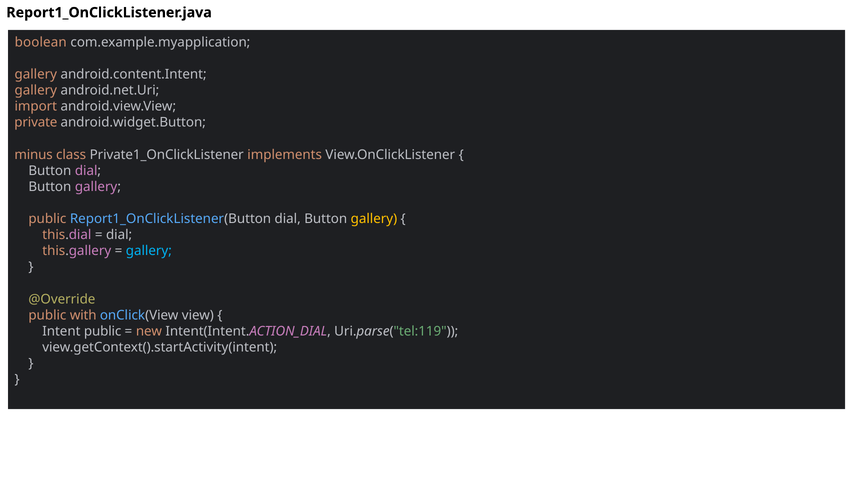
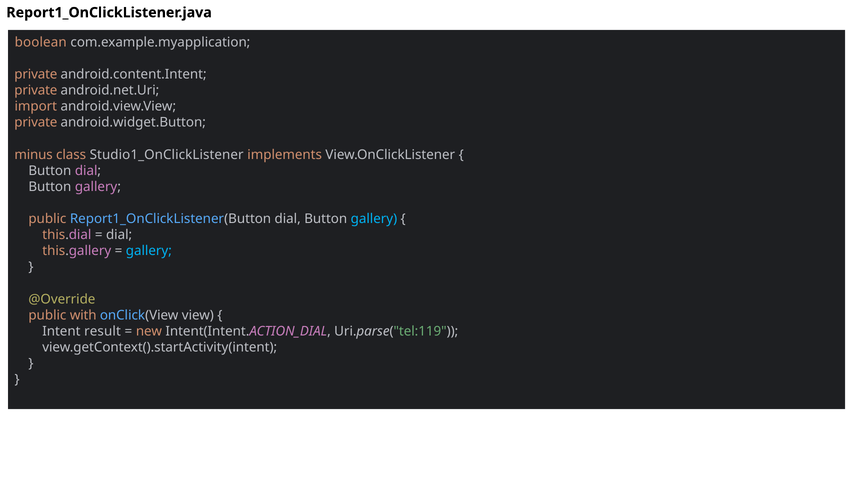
gallery: gallery -> private (36, 74)
gallery: gallery -> private (36, 90)
Private1_OnClickListener: Private1_OnClickListener -> Studio1_OnClickListener (167, 154)
gallery colour: yellow -> light blue (374, 219)
Intent public: public -> result (102, 331)
